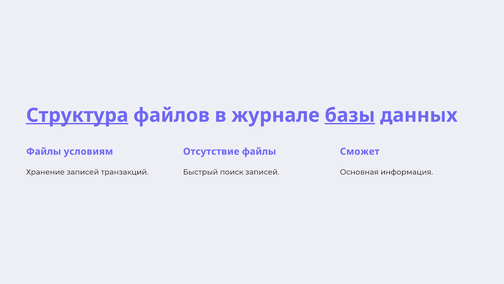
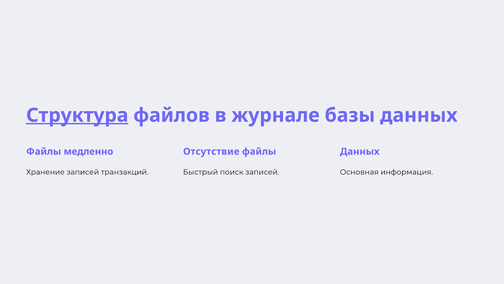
базы underline: present -> none (350, 115)
условиям: условиям -> медленно (88, 151)
Сможет: Сможет -> Данных (360, 151)
